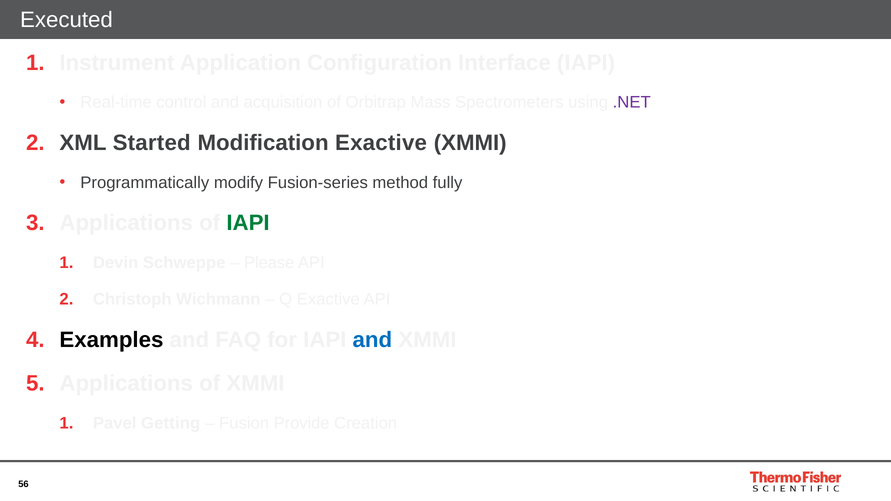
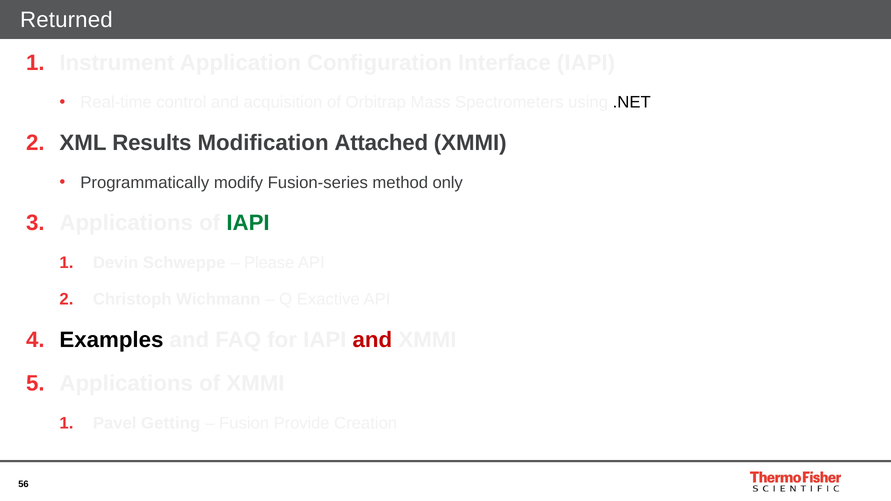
Executed: Executed -> Returned (66, 20)
.NET colour: purple -> black (632, 102)
Started: Started -> Results (152, 143)
Modification Exactive: Exactive -> Attached (381, 143)
fully: fully -> only (448, 183)
and colour: blue -> red (372, 340)
